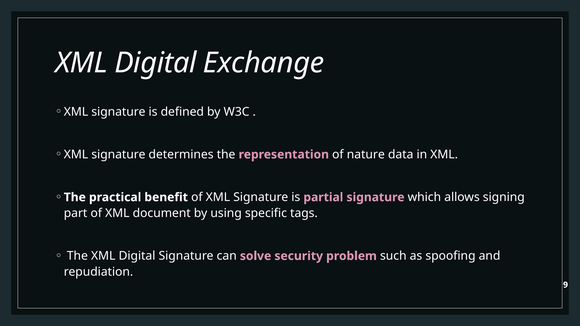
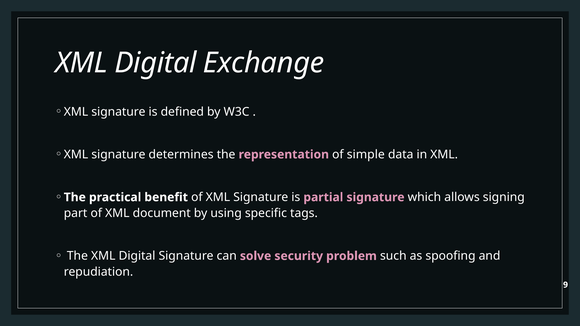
nature: nature -> simple (366, 155)
